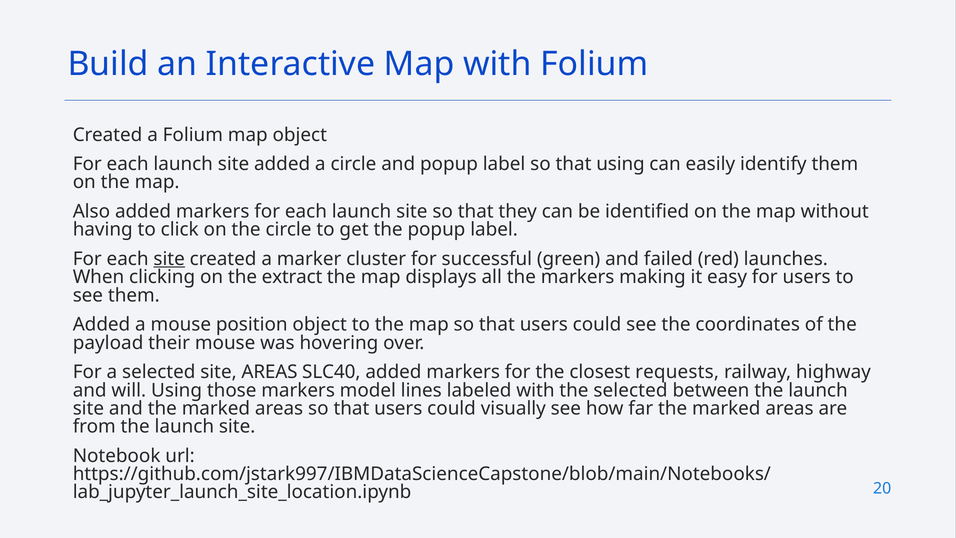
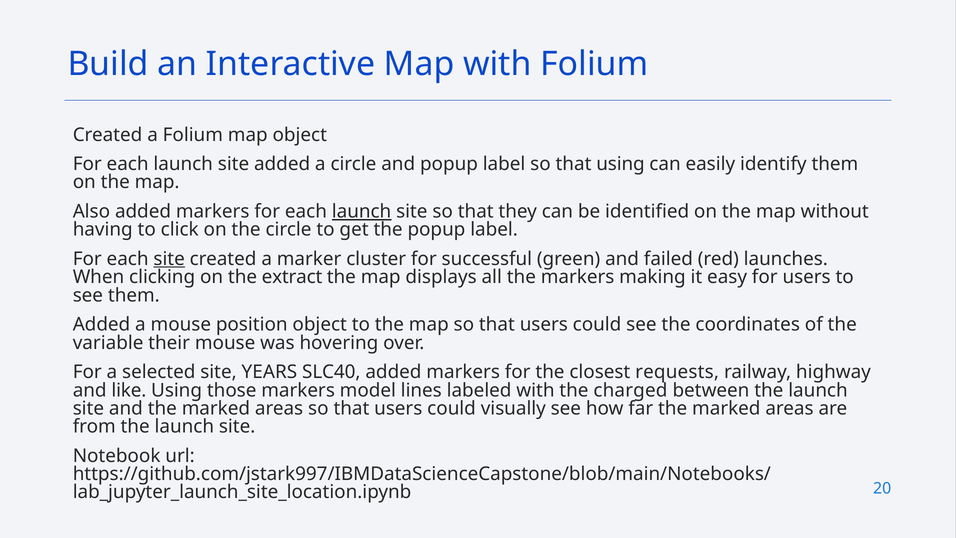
launch underline: none -> present (362, 211)
payload: payload -> variable (108, 343)
site AREAS: AREAS -> YEARS (269, 372)
will: will -> like (129, 390)
the selected: selected -> charged (630, 390)
